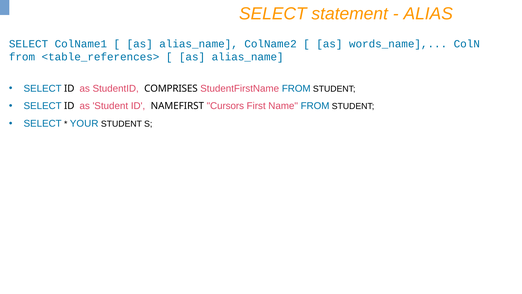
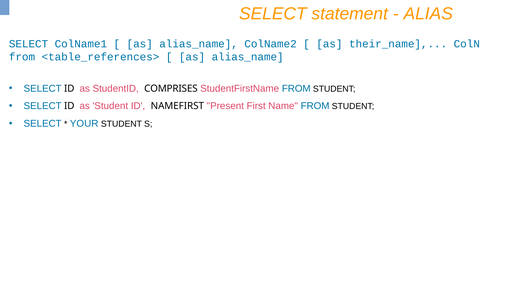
words_name: words_name -> their_name (398, 44)
Cursors: Cursors -> Present (225, 106)
